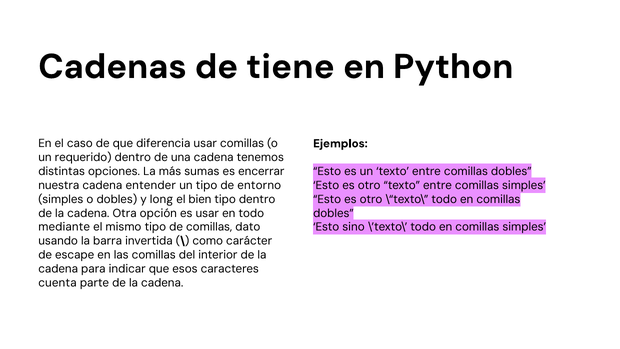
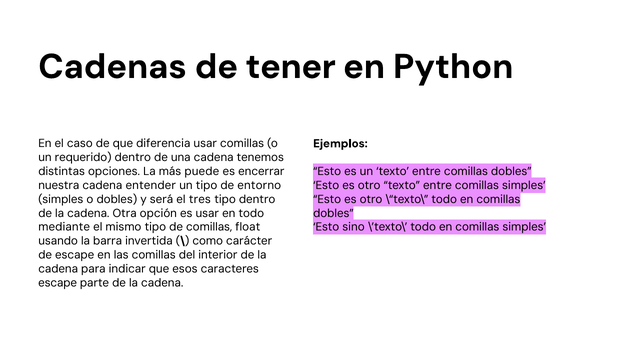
tiene: tiene -> tener (291, 67)
sumas: sumas -> puede (202, 171)
long: long -> será (161, 199)
bien: bien -> tres (200, 199)
dato: dato -> float (248, 227)
cuenta: cuenta -> escape (58, 283)
